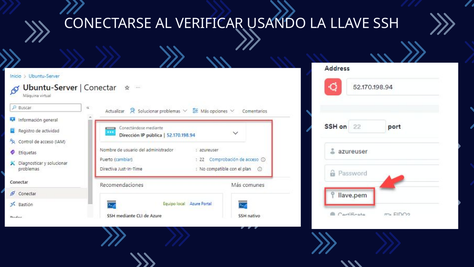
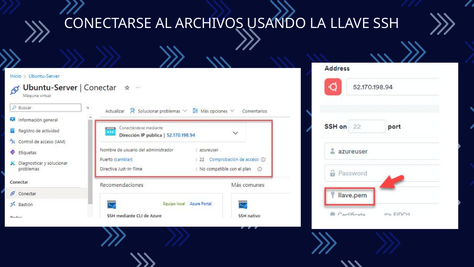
VERIFICAR: VERIFICAR -> ARCHIVOS (209, 23)
